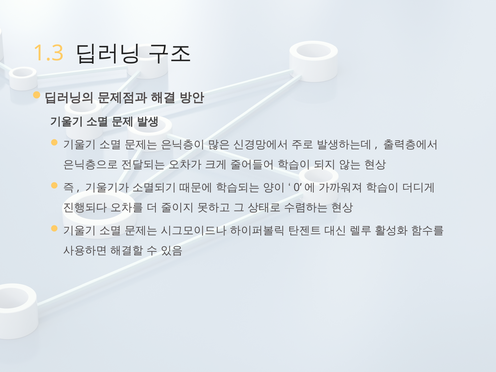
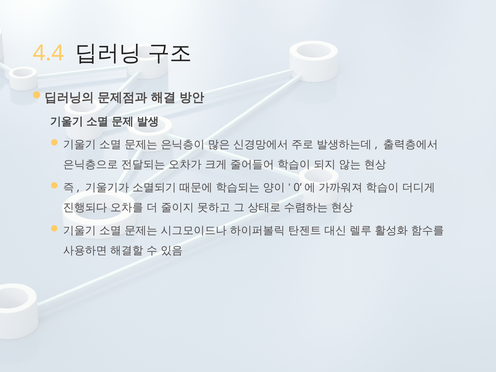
1.3: 1.3 -> 4.4 (48, 53)
